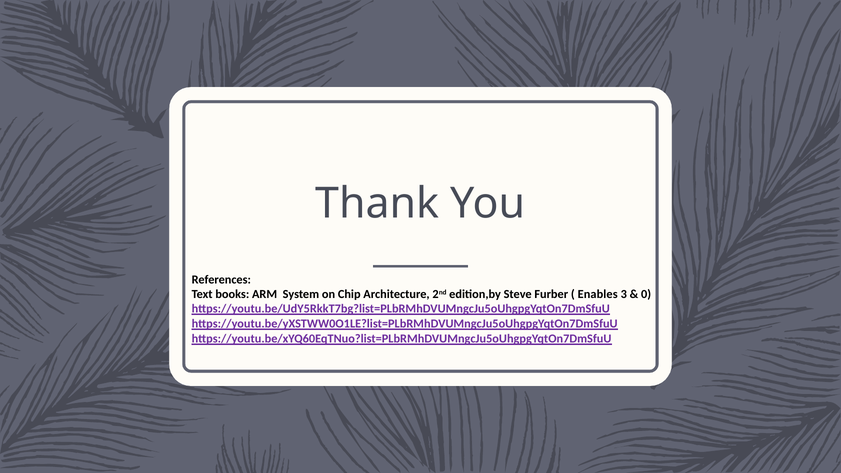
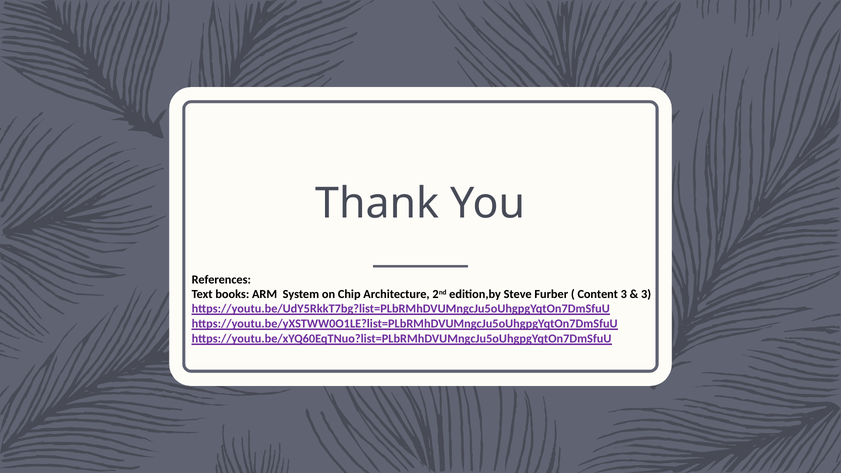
Enables: Enables -> Content (598, 294)
0: 0 -> 3 (646, 294)
